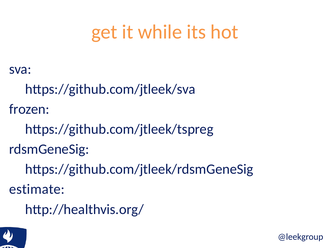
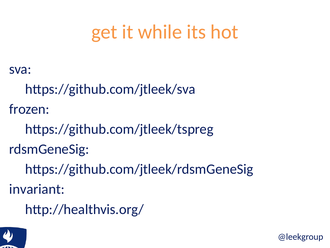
estimate: estimate -> invariant (37, 189)
